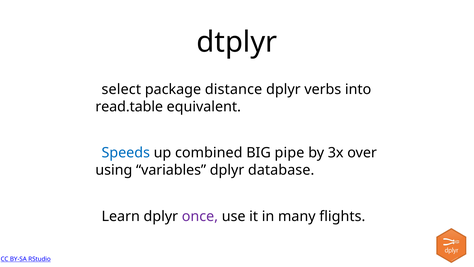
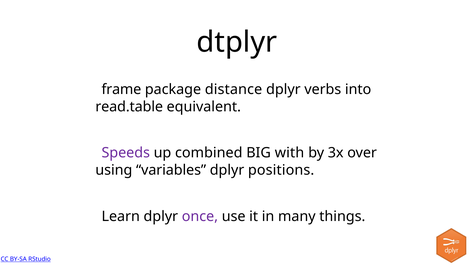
select: select -> frame (121, 89)
Speeds colour: blue -> purple (126, 153)
pipe: pipe -> with (289, 153)
database: database -> positions (281, 170)
flights: flights -> things (342, 216)
